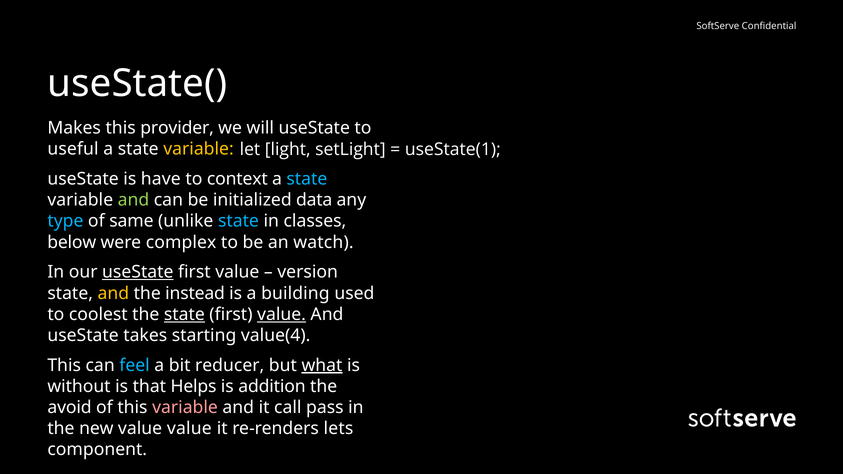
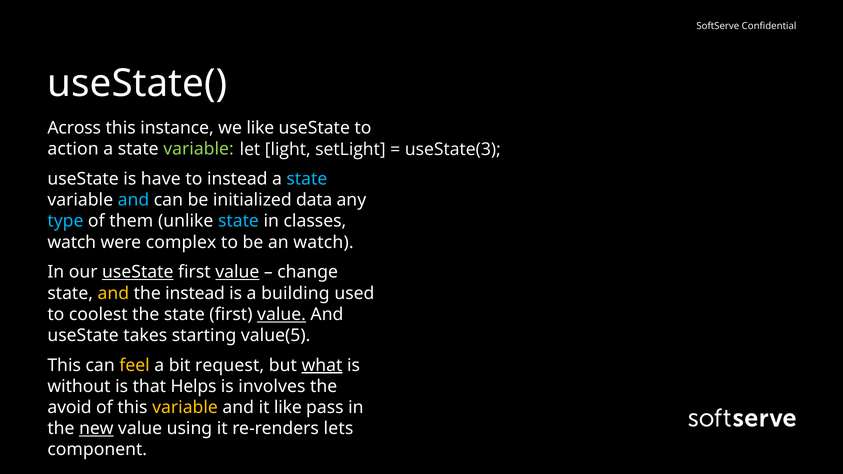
Makes: Makes -> Across (74, 128)
provider: provider -> instance (177, 128)
we will: will -> like (260, 128)
useState(1: useState(1 -> useState(3 (453, 149)
useful: useful -> action (73, 149)
variable colour: yellow -> light green (199, 149)
to context: context -> instead (237, 179)
and colour: light green -> light blue (133, 200)
same: same -> them (131, 221)
below: below -> watch (72, 242)
value underline: none -> present (237, 272)
version: version -> change (308, 272)
state underline: present -> none (184, 314)
value(4: value(4 -> value(5 (276, 335)
feel colour: light blue -> yellow (135, 365)
reducer: reducer -> request (230, 365)
addition: addition -> involves (272, 386)
variable colour: pink -> yellow (185, 408)
it call: call -> like (288, 408)
new underline: none -> present (96, 429)
value value: value -> using (189, 429)
